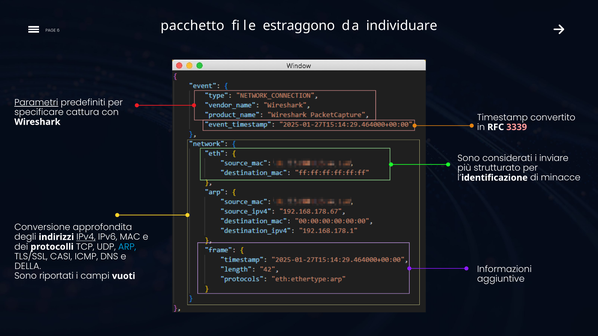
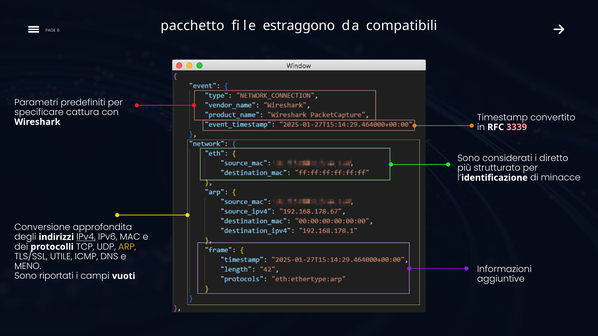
individuare: individuare -> compatibili (402, 26)
Parametri underline: present -> none (36, 102)
inviare: inviare -> diretto (554, 158)
ARP colour: light blue -> yellow (127, 247)
CASI: CASI -> UTILE (61, 257)
DELLA: DELLA -> MENO (28, 267)
